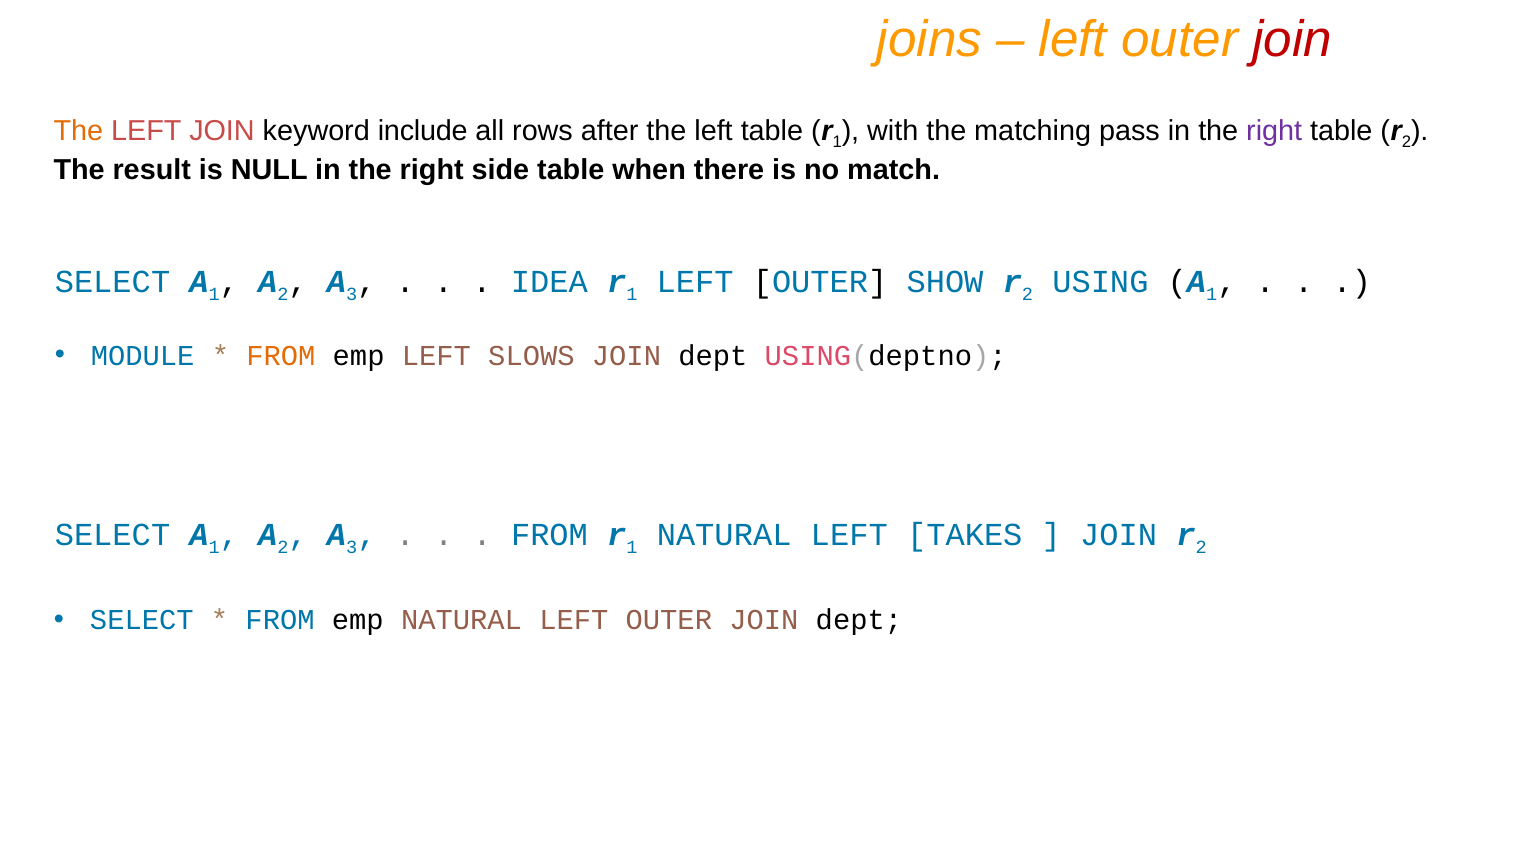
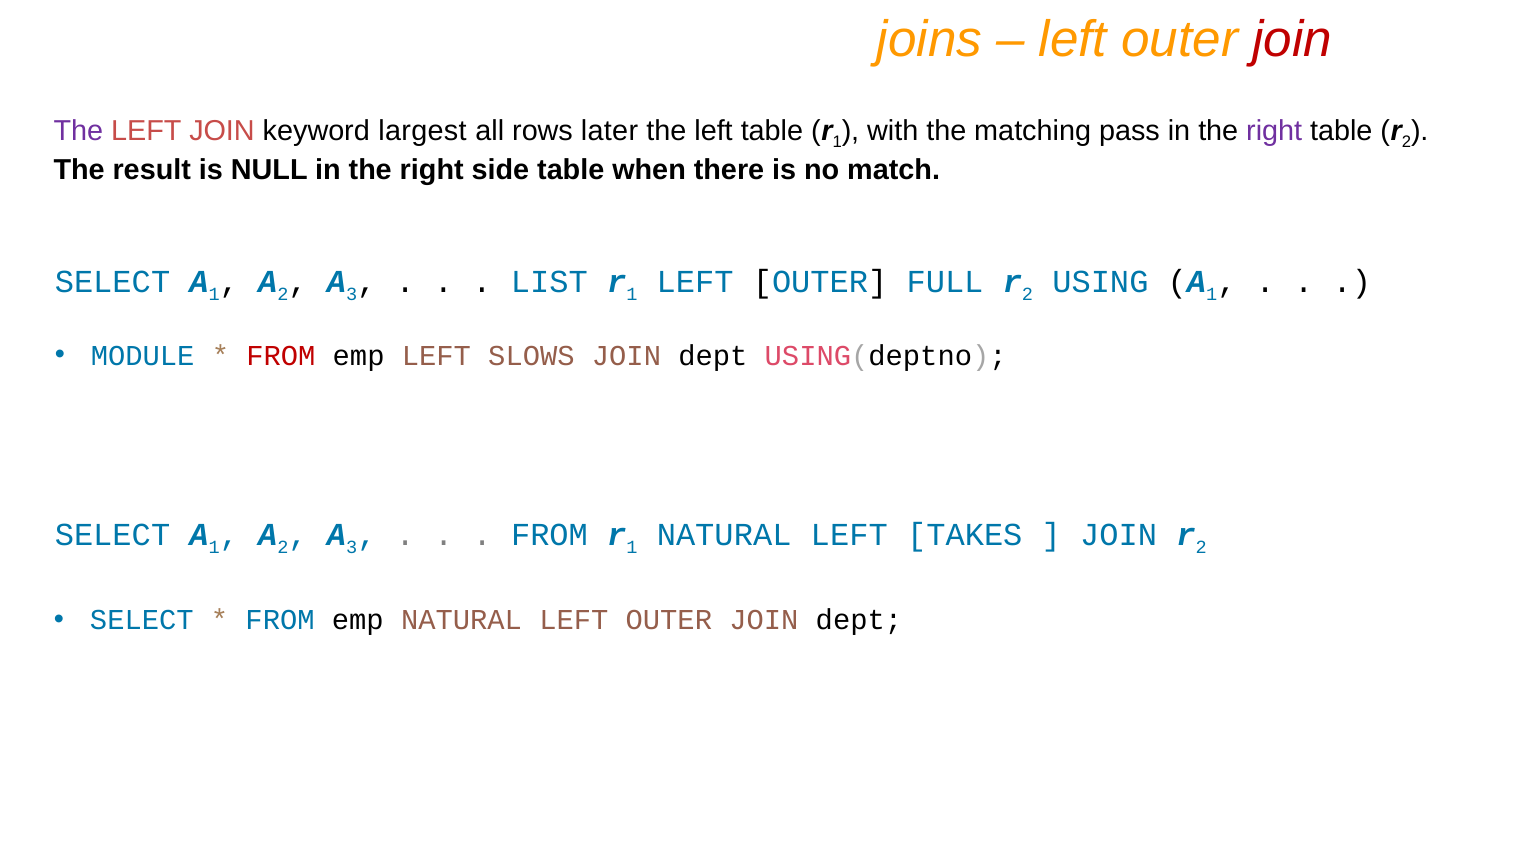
The colour: orange -> purple (78, 131)
include: include -> largest (422, 131)
after: after -> later (610, 131)
IDEA: IDEA -> LIST (549, 282)
SHOW: SHOW -> FULL (945, 282)
FROM colour: orange -> red (281, 356)
